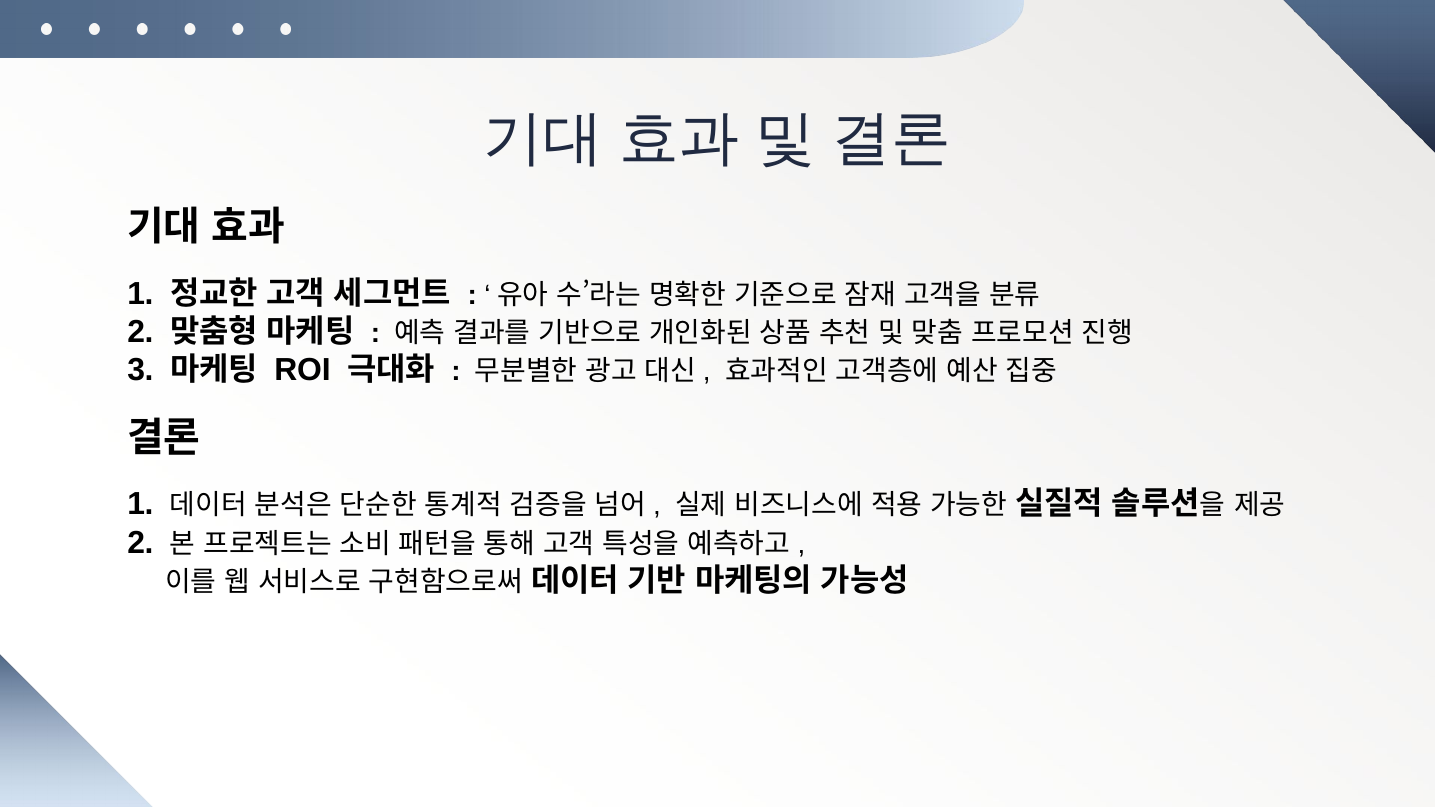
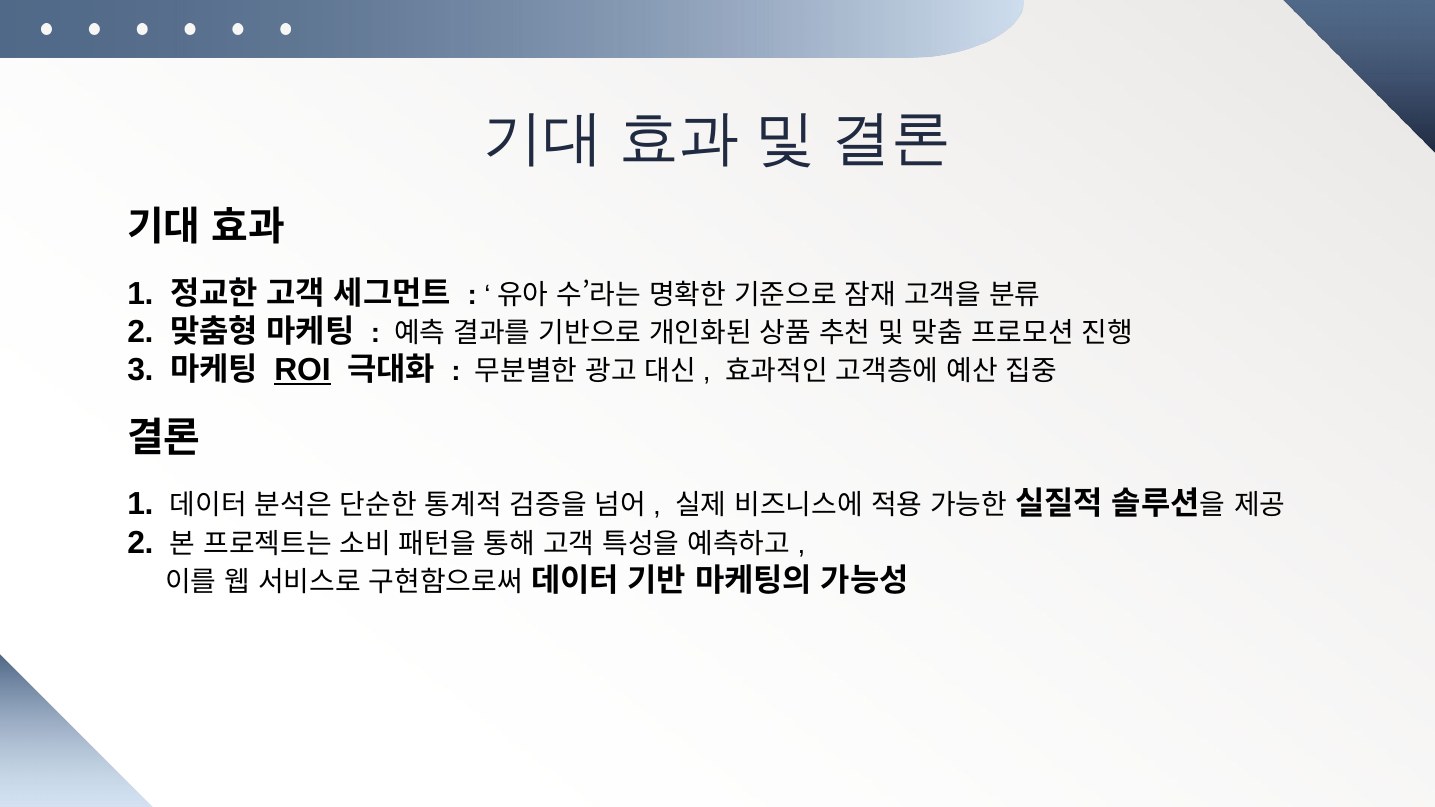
ROI underline: none -> present (302, 371)
